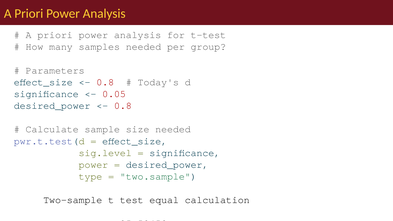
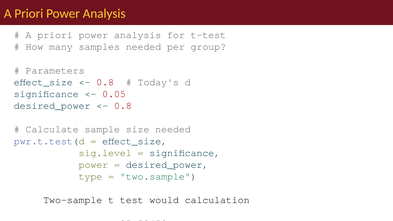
equal: equal -> would (164, 200)
